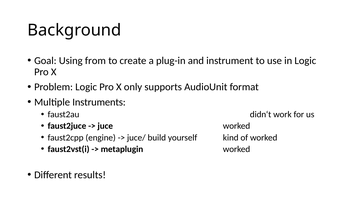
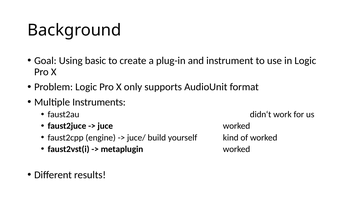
from: from -> basic (95, 61)
